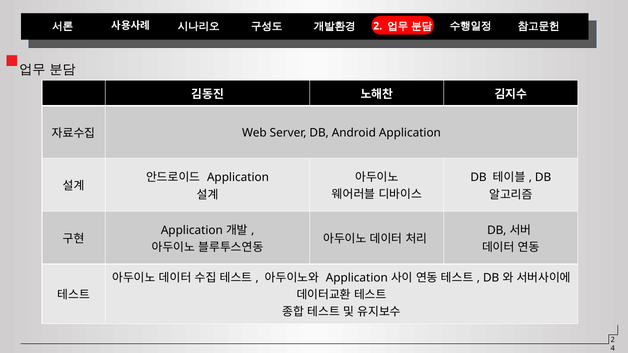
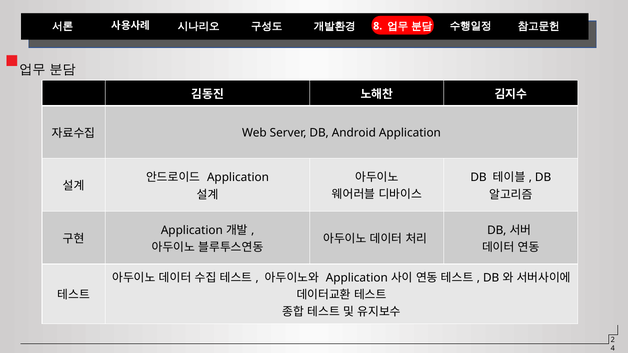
2: 2 -> 8 (378, 26)
